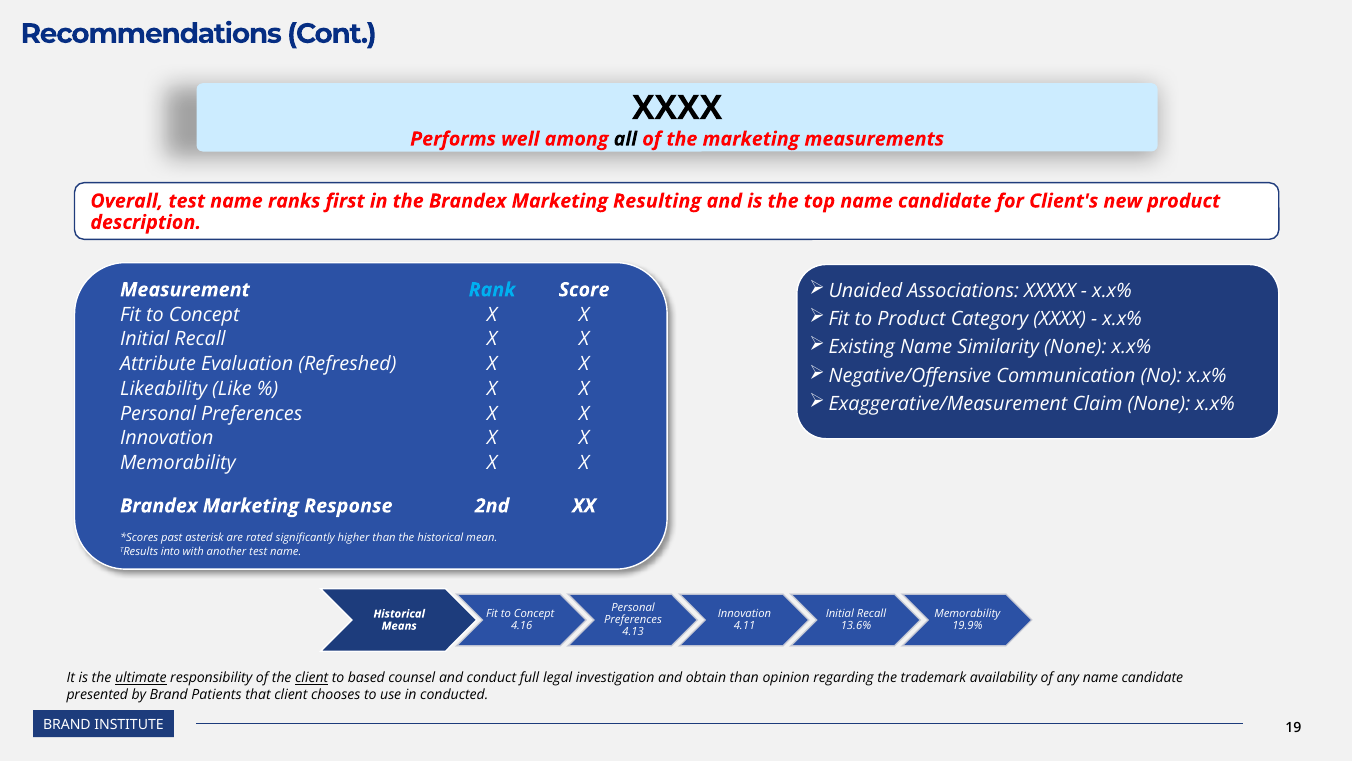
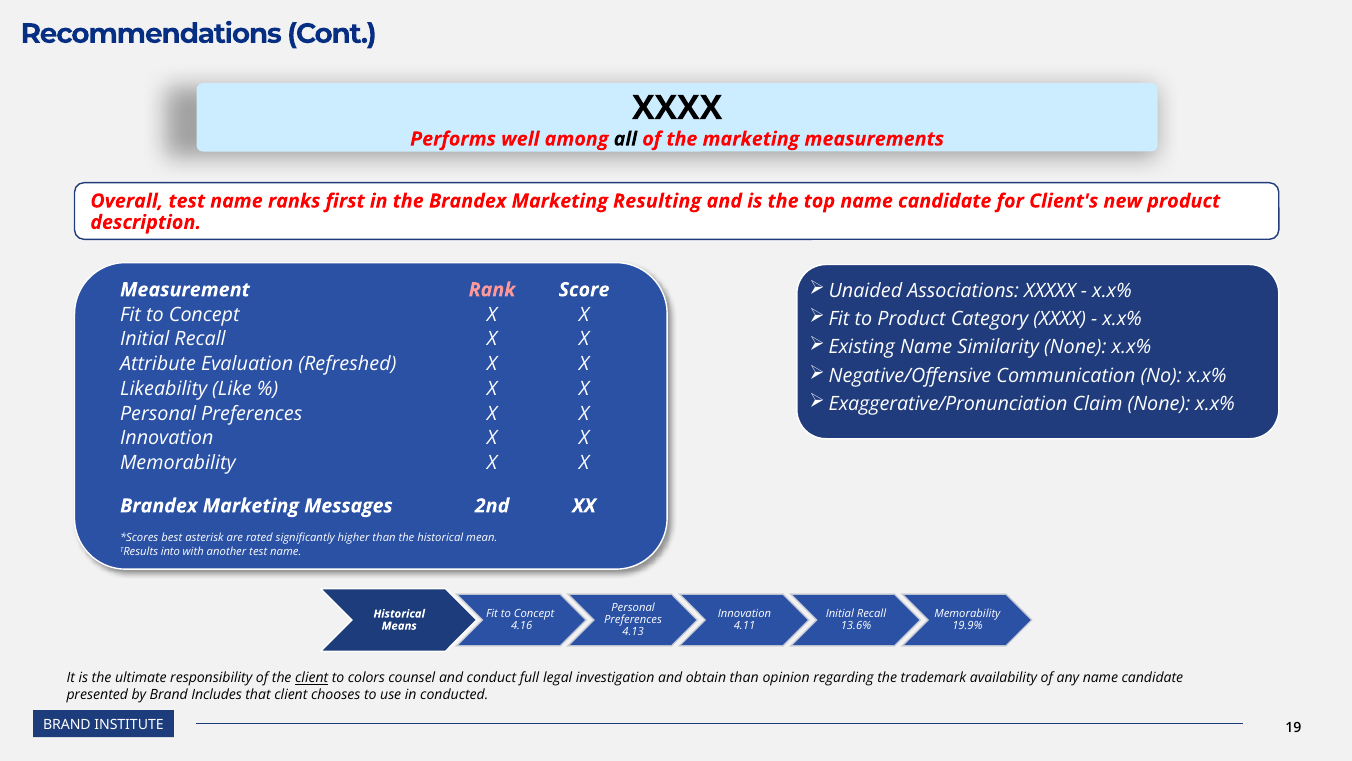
Rank colour: light blue -> pink (492, 290)
Exaggerative/Measurement: Exaggerative/Measurement -> Exaggerative/Pronunciation (948, 404)
Response: Response -> Messages (348, 506)
past: past -> best (172, 537)
ultimate underline: present -> none (141, 678)
based: based -> colors (366, 678)
Patients: Patients -> Includes (217, 695)
